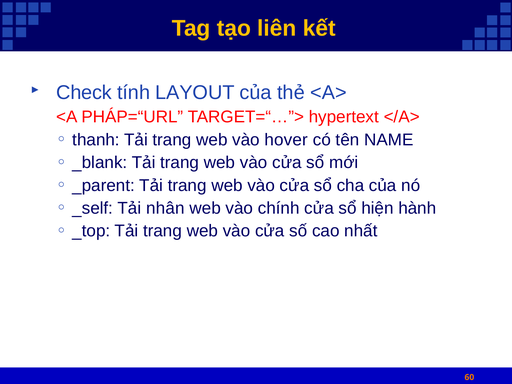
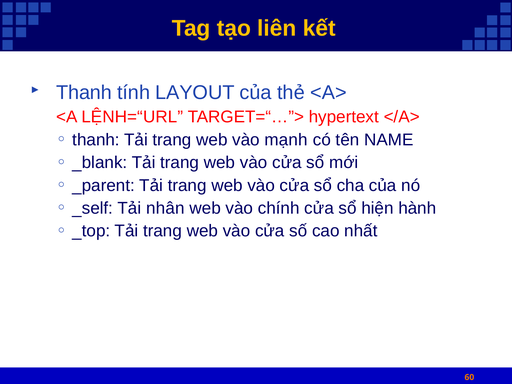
Check: Check -> Thanh (84, 93)
PHÁP=“URL: PHÁP=“URL -> LỆNH=“URL (132, 117)
hover: hover -> mạnh (286, 140)
